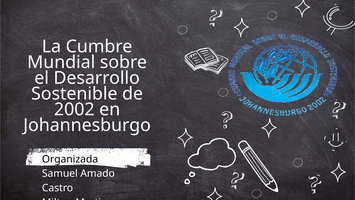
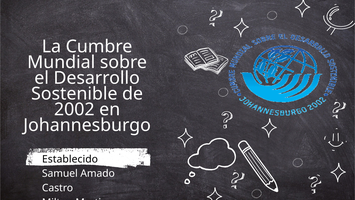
Organizada: Organizada -> Establecido (70, 159)
